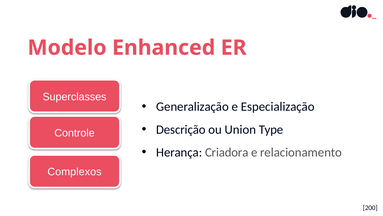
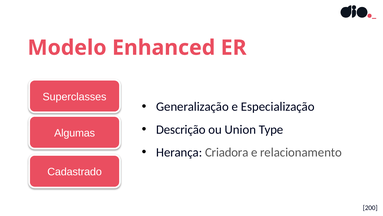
Controle: Controle -> Algumas (75, 133)
Complexos: Complexos -> Cadastrado (75, 172)
